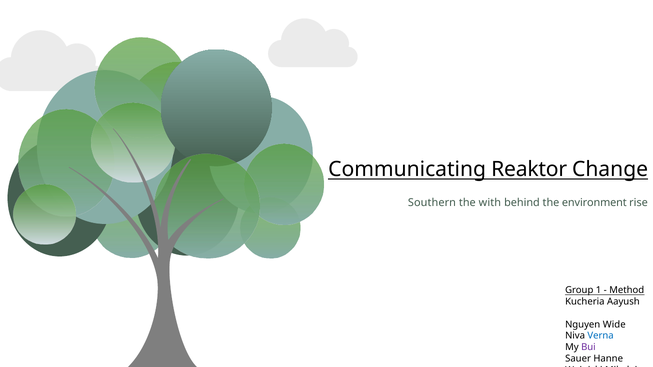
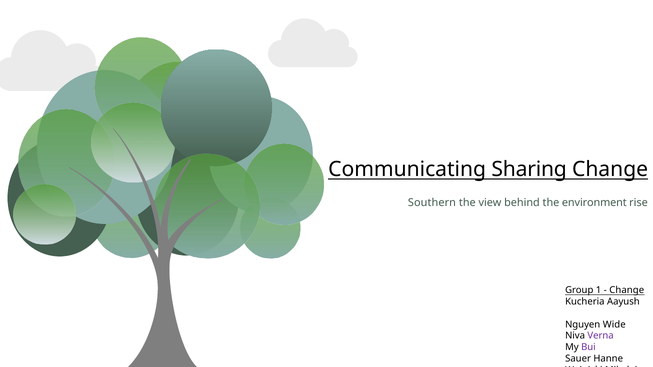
Reaktor: Reaktor -> Sharing (529, 170)
with: with -> view (490, 203)
Method: Method -> Change (627, 290)
Verna colour: blue -> purple (601, 336)
